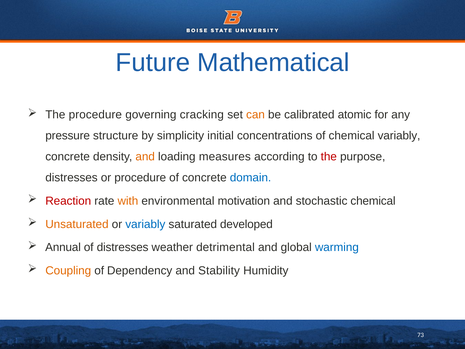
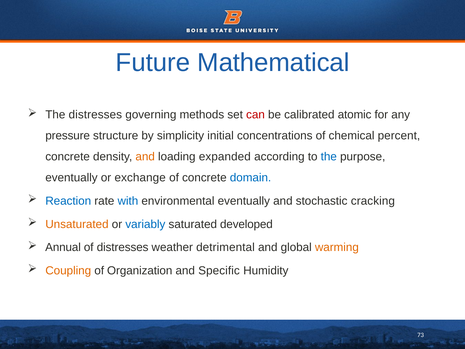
The procedure: procedure -> distresses (95, 115)
cracking: cracking -> methods (202, 115)
can colour: orange -> red (255, 115)
chemical variably: variably -> percent (399, 136)
measures: measures -> expanded (225, 157)
the colour: red -> blue (329, 157)
distresses: distresses -> eventually (71, 178)
or procedure: procedure -> exchange (140, 178)
Reaction colour: red -> blue (68, 201)
with colour: orange -> blue (128, 201)
environmental motivation: motivation -> eventually (244, 201)
stochastic chemical: chemical -> cracking (373, 201)
warming colour: blue -> orange (337, 247)
Dependency: Dependency -> Organization (140, 271)
Stability: Stability -> Specific (219, 271)
